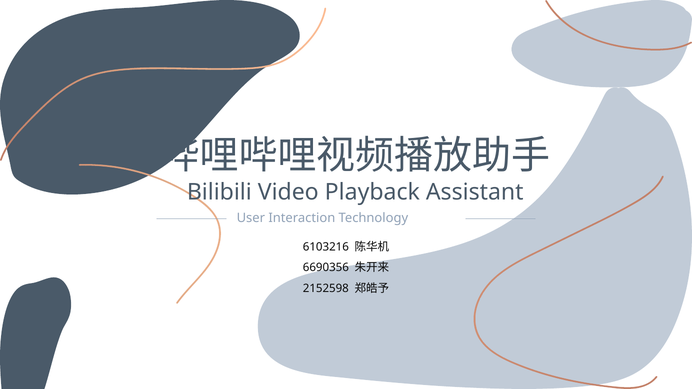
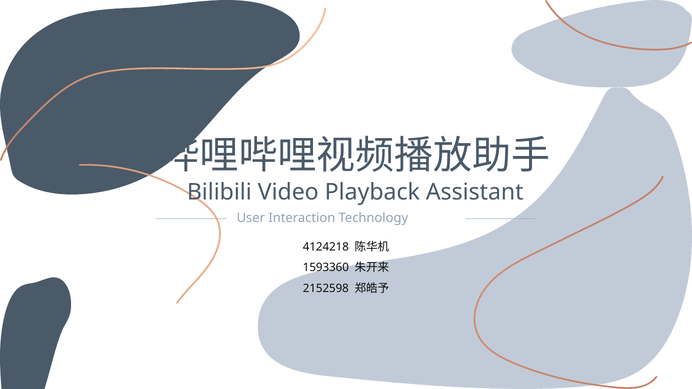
6103216: 6103216 -> 4124218 (326, 247)
6690356: 6690356 -> 1593360 (326, 268)
